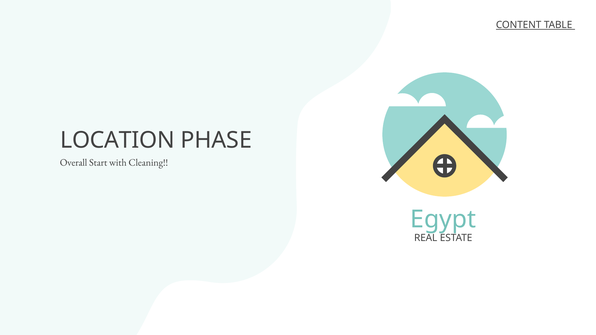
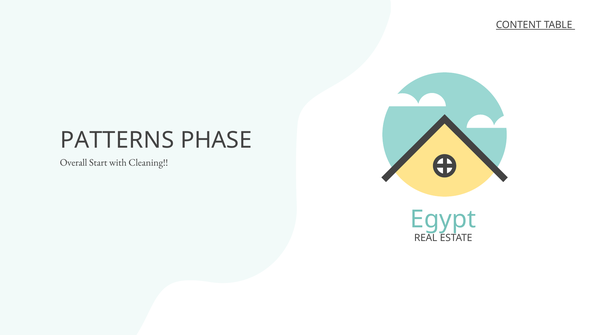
LOCATION: LOCATION -> PATTERNS (117, 140)
